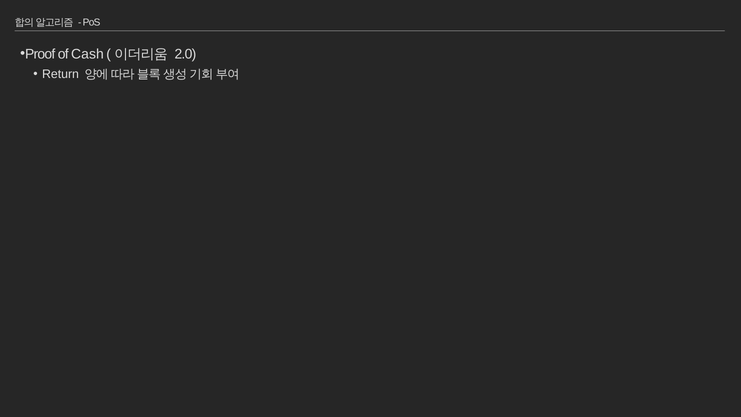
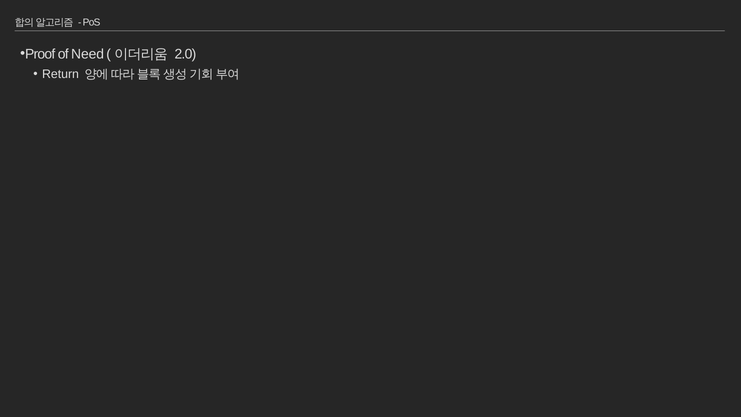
Cash: Cash -> Need (88, 54)
